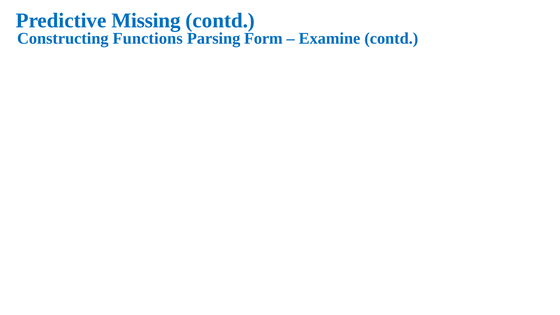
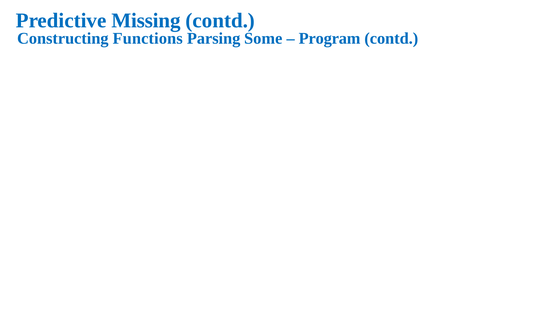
Form: Form -> Some (263, 39)
Examine: Examine -> Program (330, 39)
